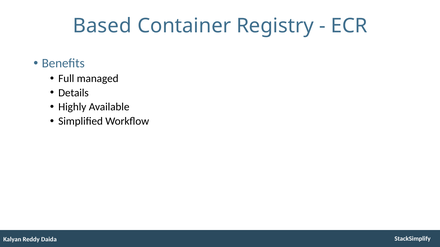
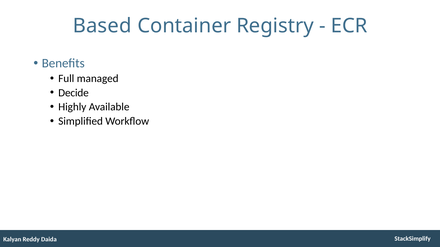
Details: Details -> Decide (74, 93)
